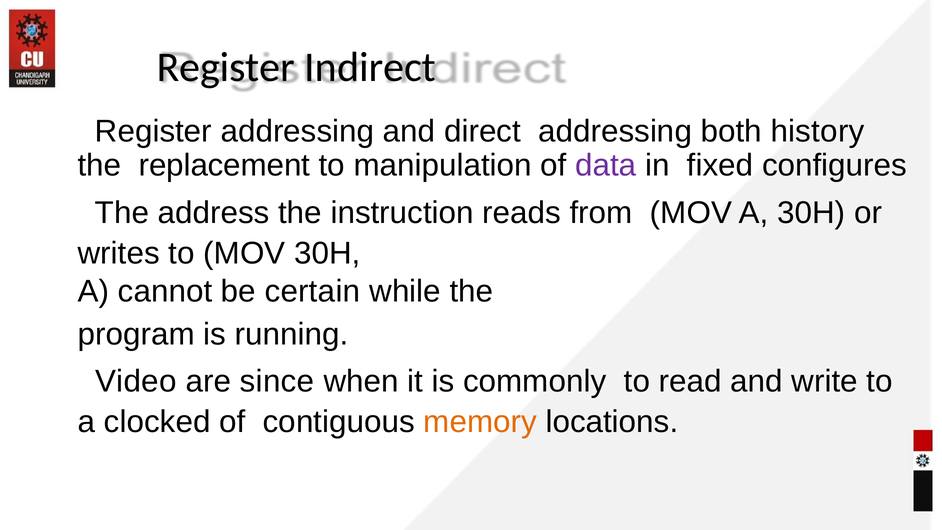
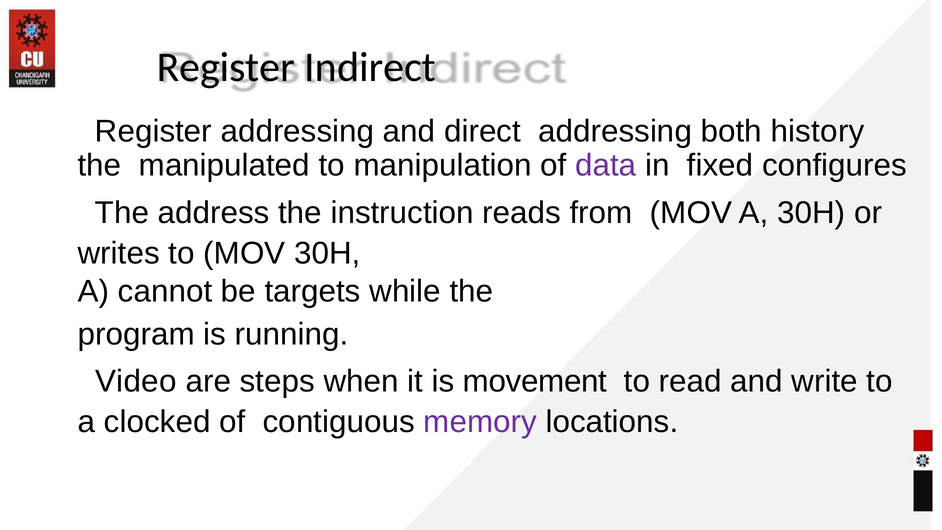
replacement: replacement -> manipulated (224, 165)
certain: certain -> targets (313, 291)
since: since -> steps (277, 381)
commonly: commonly -> movement (535, 381)
memory colour: orange -> purple (480, 422)
